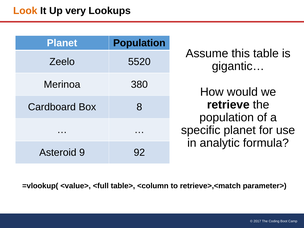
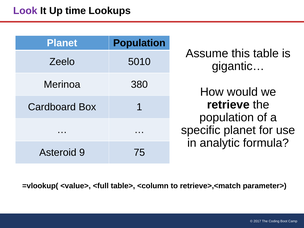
Look colour: orange -> purple (25, 11)
very: very -> time (76, 11)
5520: 5520 -> 5010 (139, 62)
8: 8 -> 1 (139, 107)
92: 92 -> 75 (139, 153)
